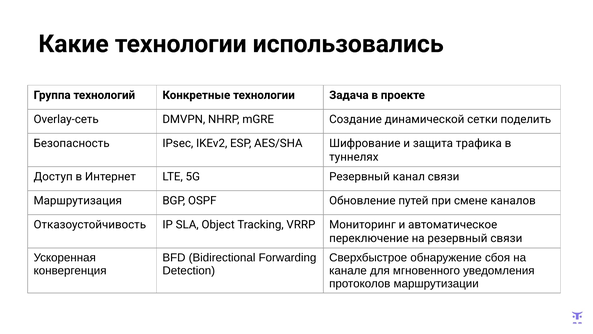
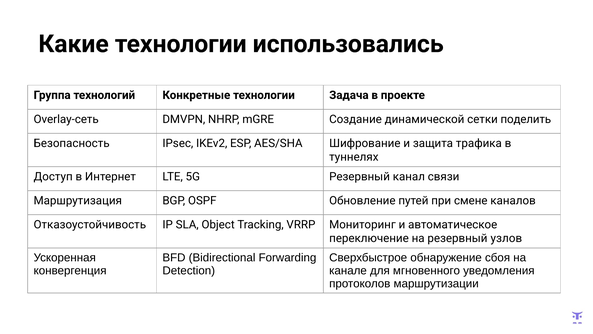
резервный связи: связи -> узлов (506, 238)
